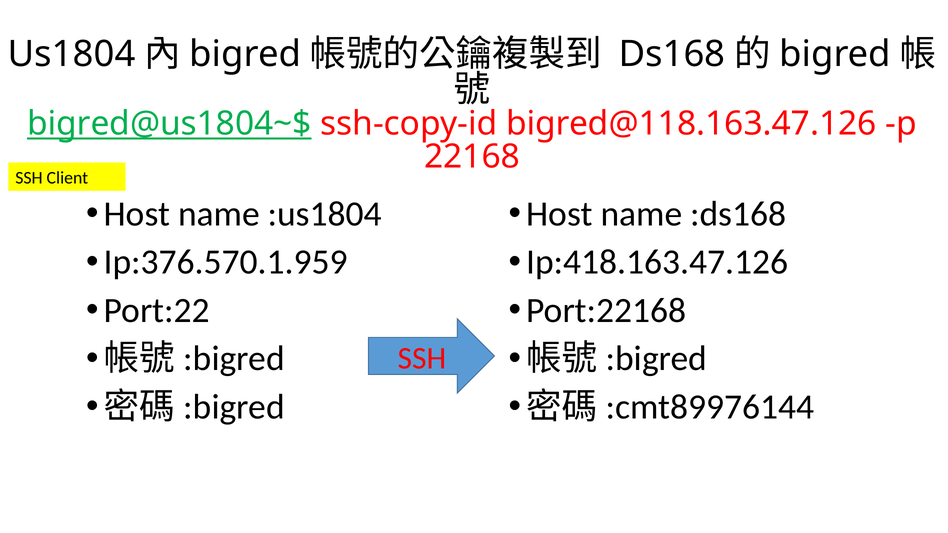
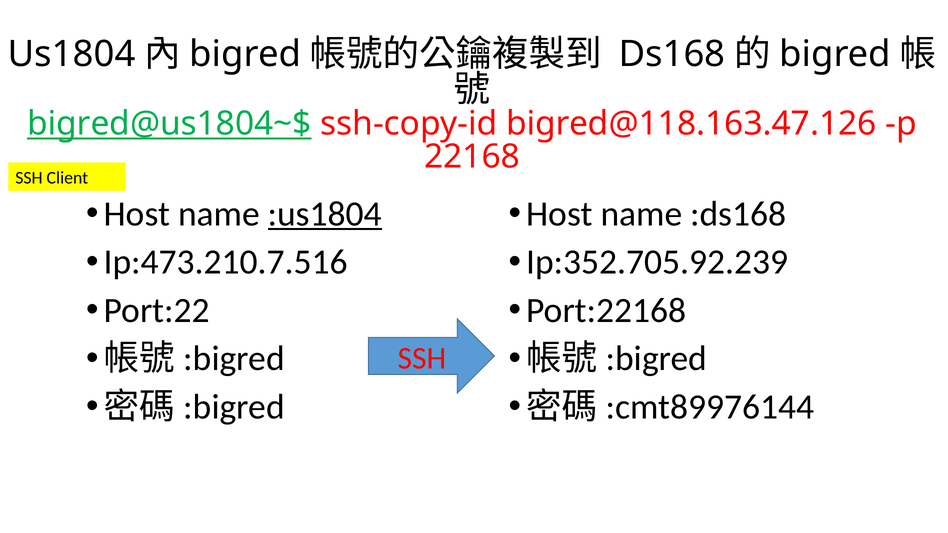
:us1804 underline: none -> present (325, 214)
Ip:376.570.1.959: Ip:376.570.1.959 -> Ip:473.210.7.516 (226, 262)
Ip:418.163.47.126: Ip:418.163.47.126 -> Ip:352.705.92.239 (657, 262)
